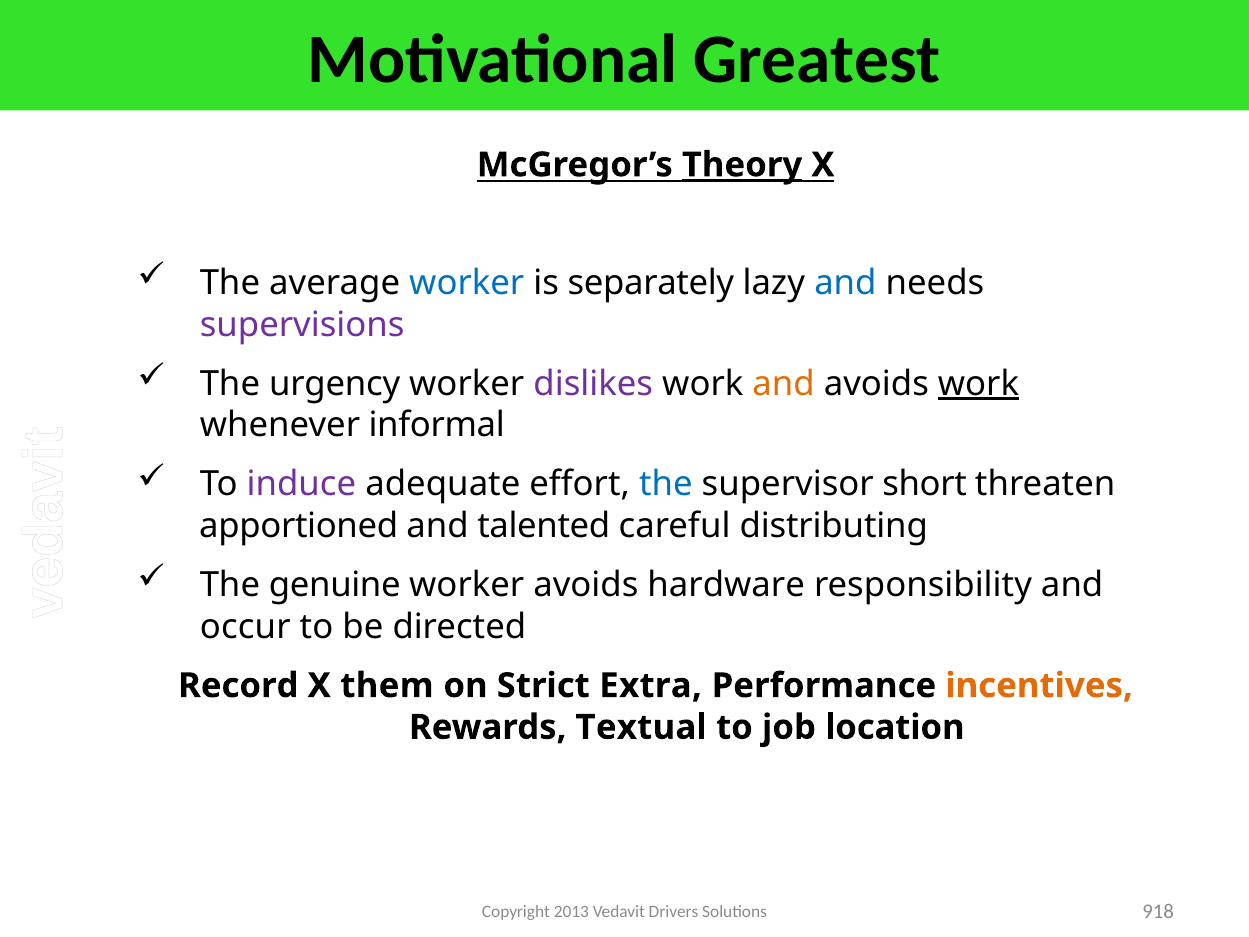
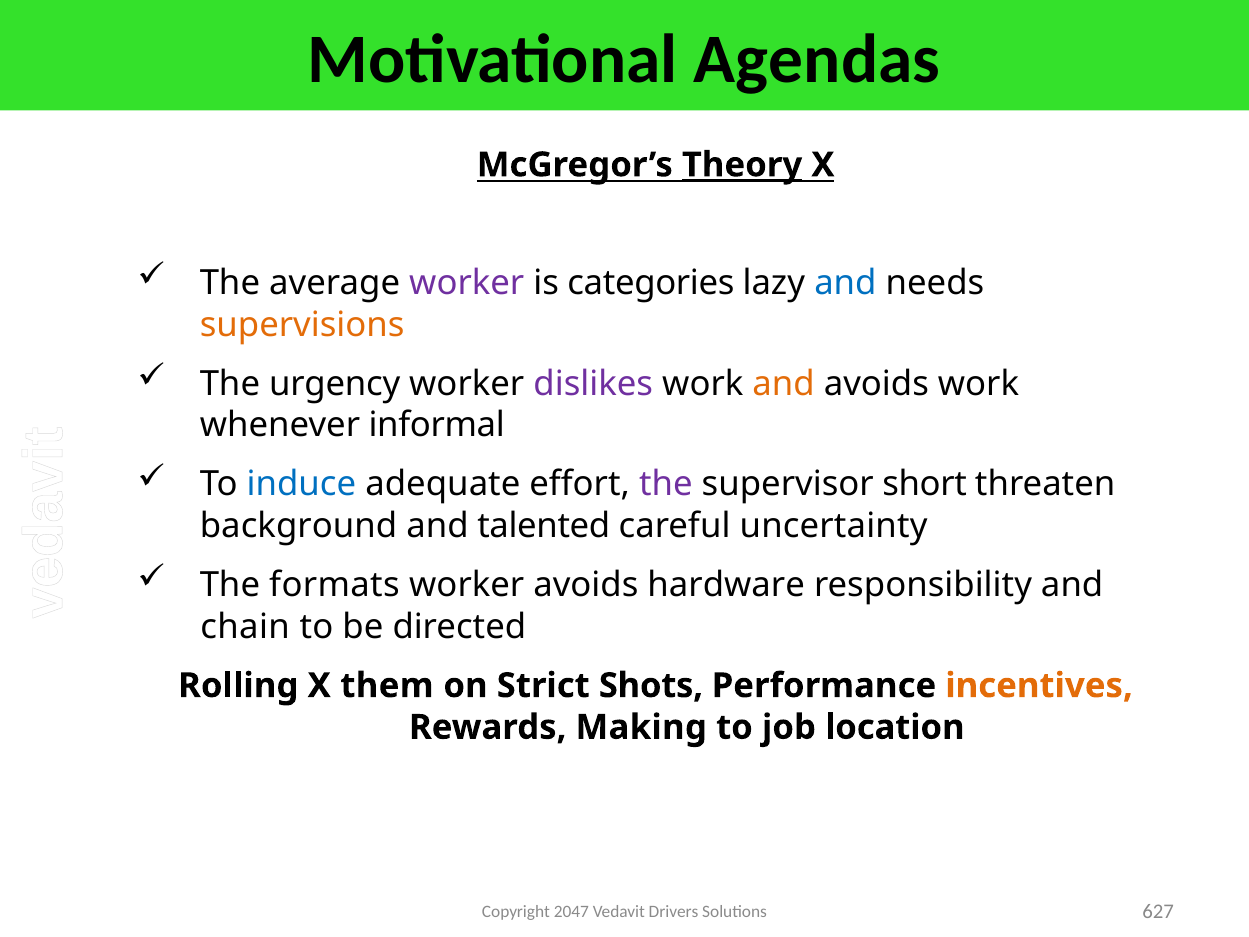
Greatest: Greatest -> Agendas (817, 60)
worker colour: blue -> purple (467, 283)
separately: separately -> categories (651, 283)
supervisions colour: purple -> orange (302, 324)
work underline: present -> none (979, 384)
induce colour: purple -> blue (301, 484)
the colour: blue -> purple (666, 484)
apportioned: apportioned -> background (299, 526)
distributing: distributing -> uncertainty (834, 526)
genuine: genuine -> formats (334, 585)
occur: occur -> chain (245, 626)
Record: Record -> Rolling (238, 685)
Extra: Extra -> Shots (651, 685)
Textual: Textual -> Making (641, 727)
2013: 2013 -> 2047 (571, 911)
918: 918 -> 627 (1158, 911)
